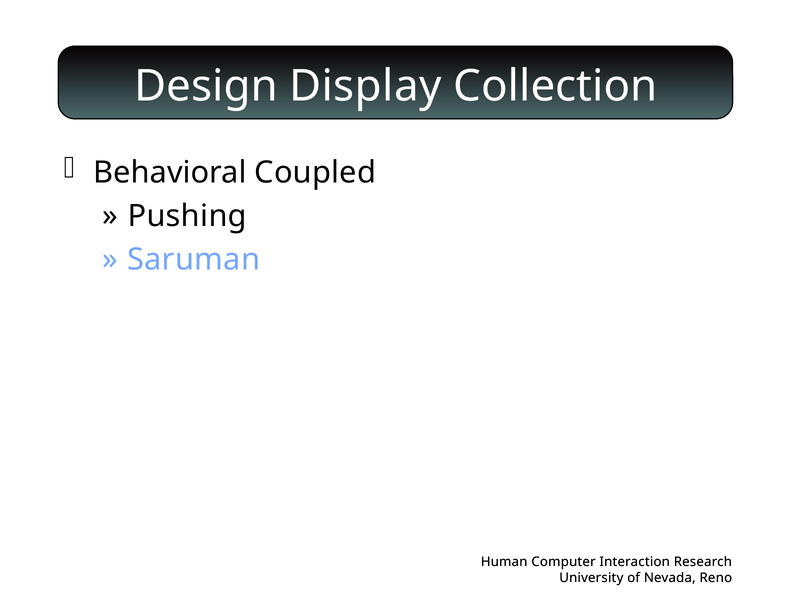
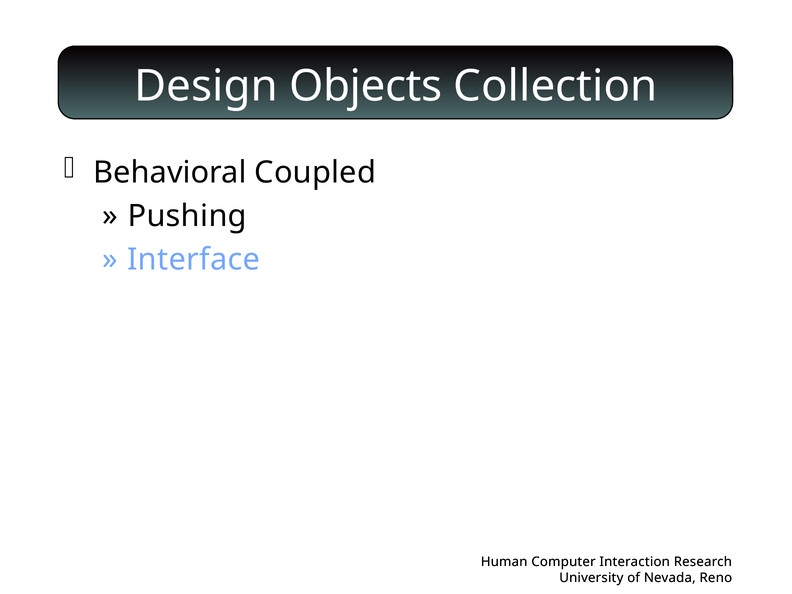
Display: Display -> Objects (366, 86)
Saruman: Saruman -> Interface (194, 260)
